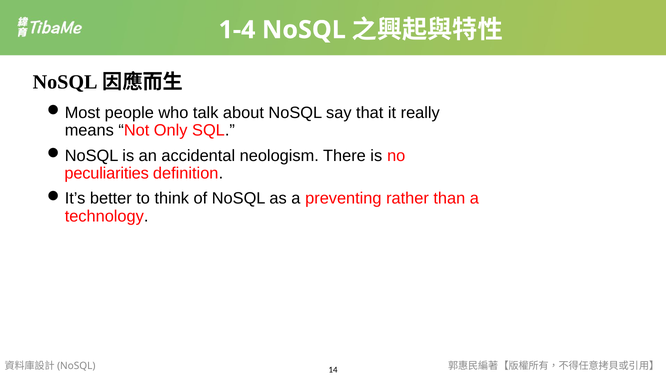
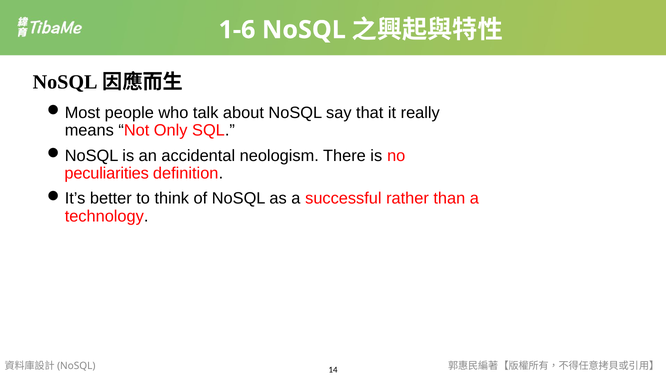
1-4: 1-4 -> 1-6 (237, 30)
preventing: preventing -> successful (343, 198)
